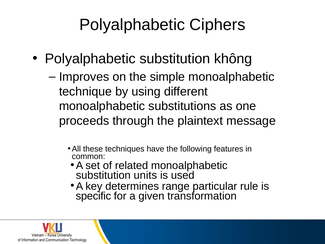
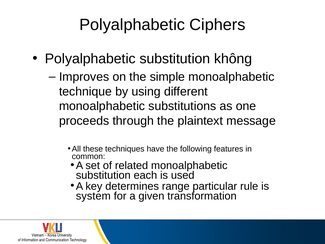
units: units -> each (145, 175)
specific: specific -> system (93, 196)
